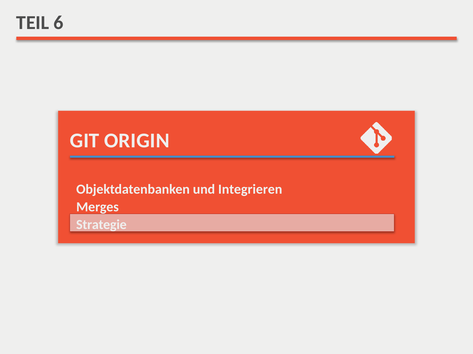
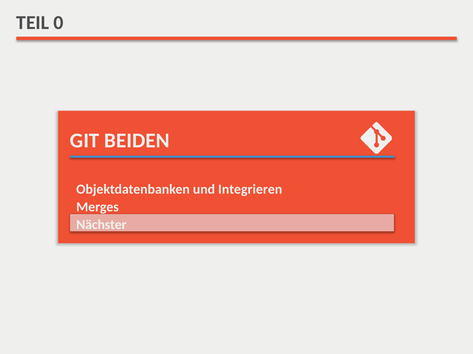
6: 6 -> 0 (59, 23)
ORIGIN: ORIGIN -> BEIDEN (137, 141)
Strategie: Strategie -> Nächster (101, 225)
